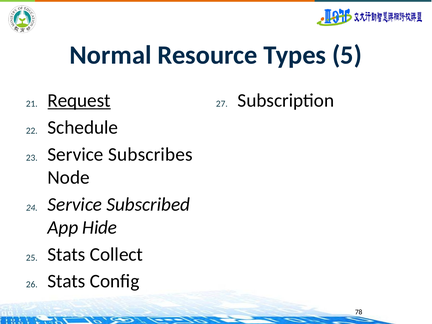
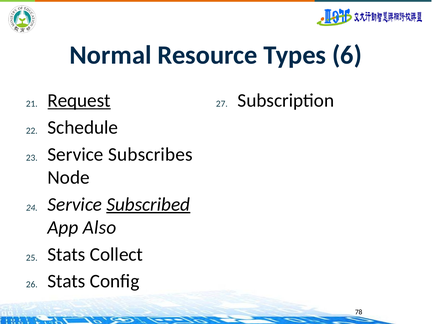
5: 5 -> 6 (347, 55)
Subscribed underline: none -> present (148, 204)
Hide: Hide -> Also (100, 227)
